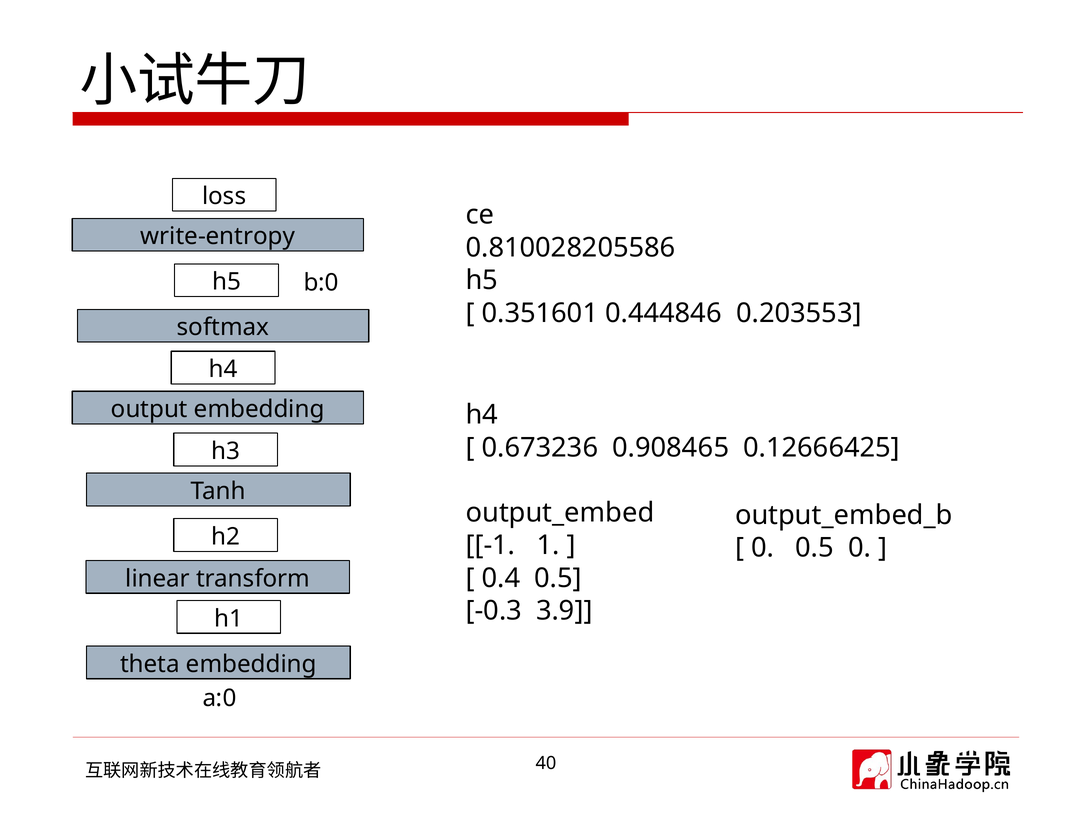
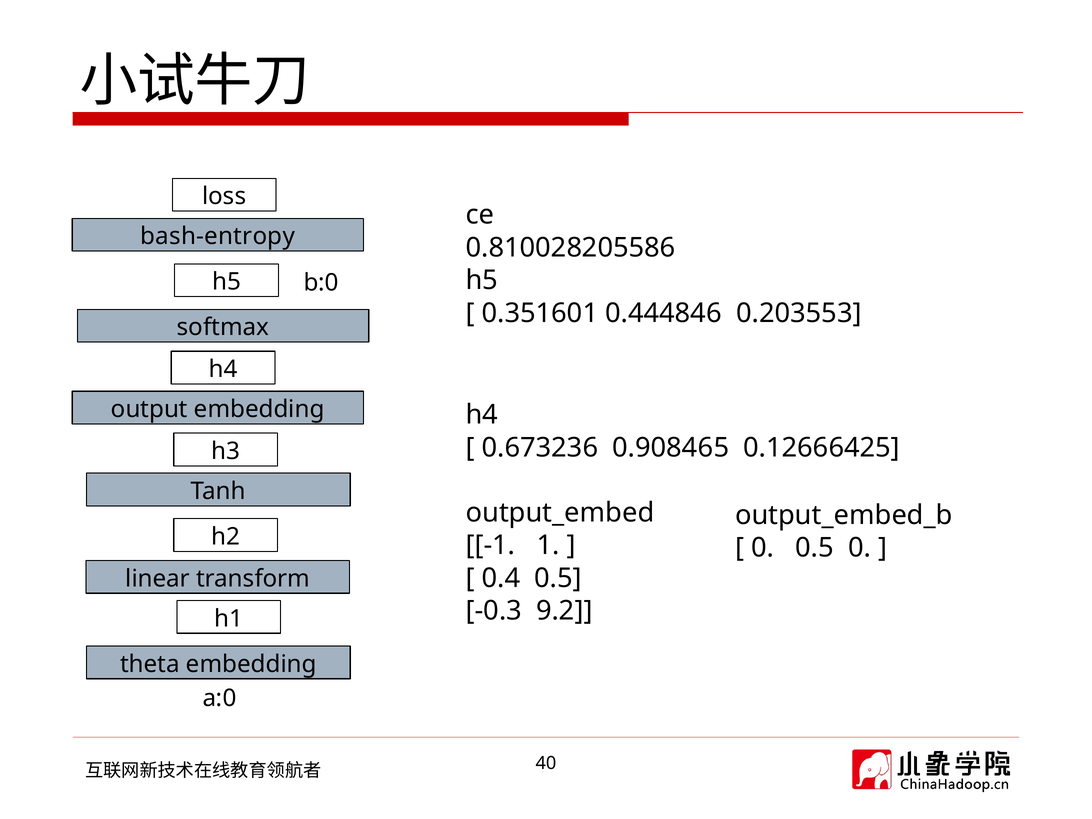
write-entropy: write-entropy -> bash-entropy (218, 236)
3.9: 3.9 -> 9.2 (564, 611)
